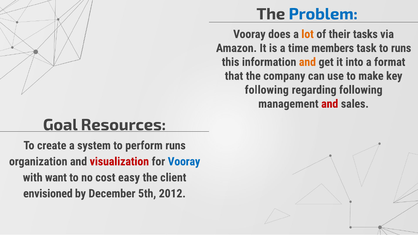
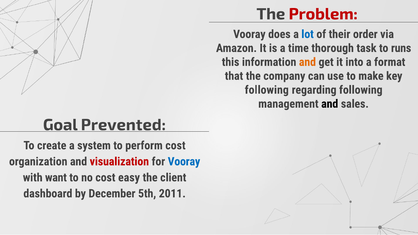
Problem colour: blue -> red (323, 14)
lot colour: orange -> blue (308, 34)
tasks: tasks -> order (365, 34)
members: members -> thorough (333, 48)
and colour: red -> black (330, 104)
Resources: Resources -> Prevented (123, 125)
perform runs: runs -> cost (175, 146)
envisioned: envisioned -> dashboard (48, 194)
2012: 2012 -> 2011 (172, 194)
